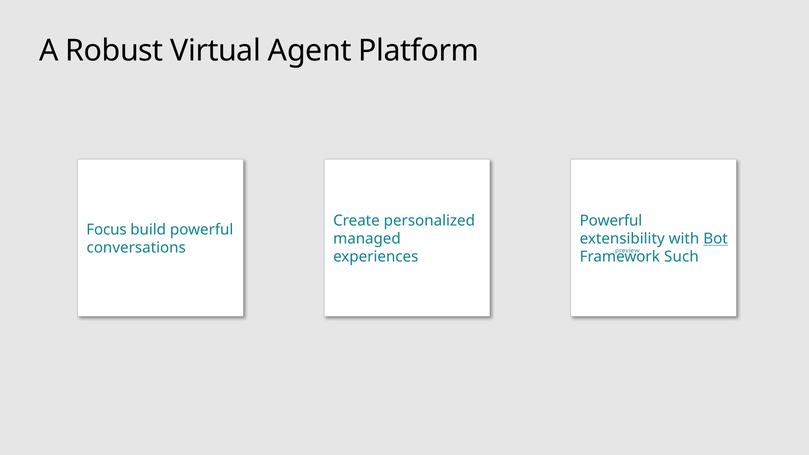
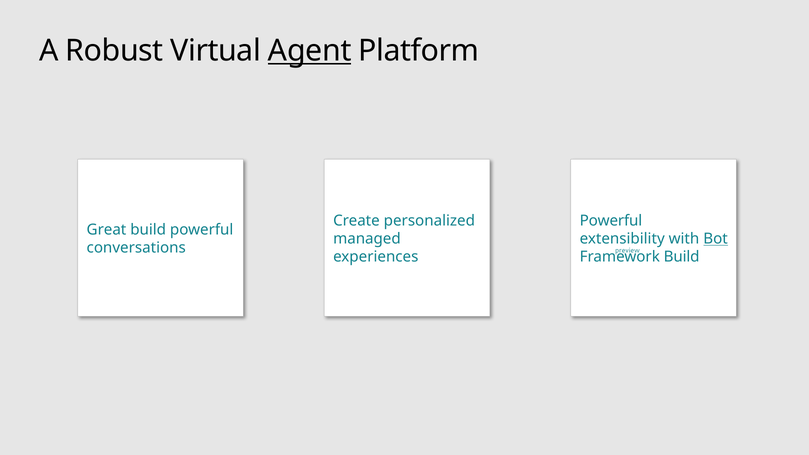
Agent underline: none -> present (310, 51)
Focus: Focus -> Great (106, 230)
Framework Such: Such -> Build (682, 257)
